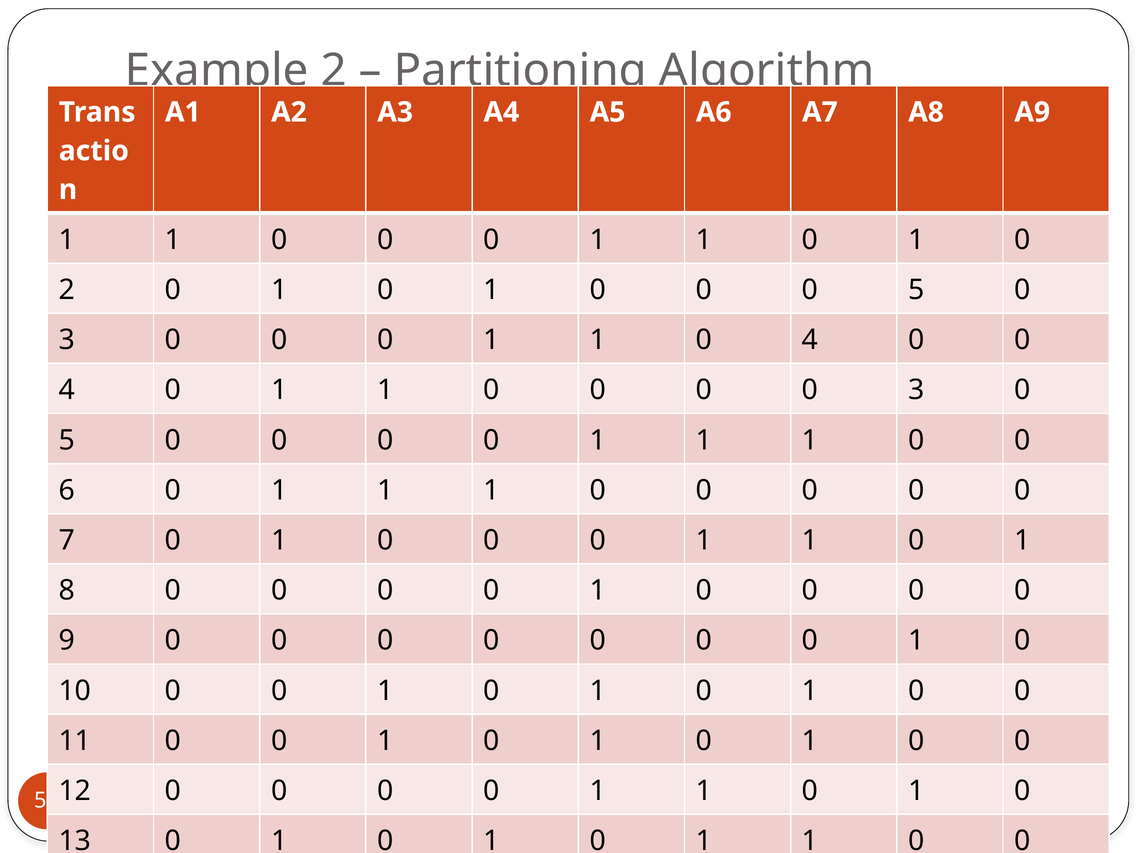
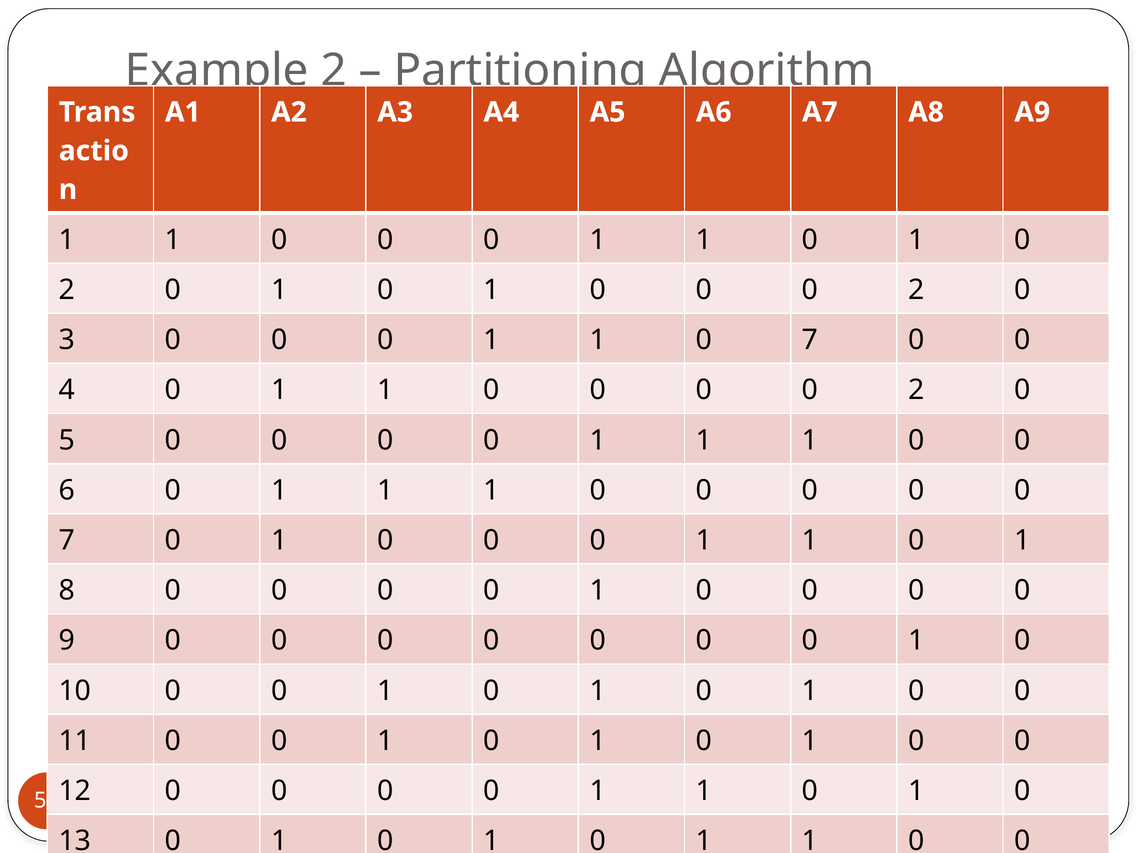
5: 5 -> 2 (916, 290)
1 0 4: 4 -> 7 (810, 340)
3: 3 -> 2 (916, 390)
